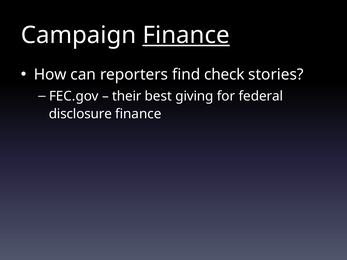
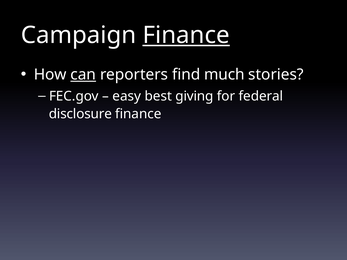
can underline: none -> present (83, 75)
check: check -> much (224, 75)
their: their -> easy (127, 96)
